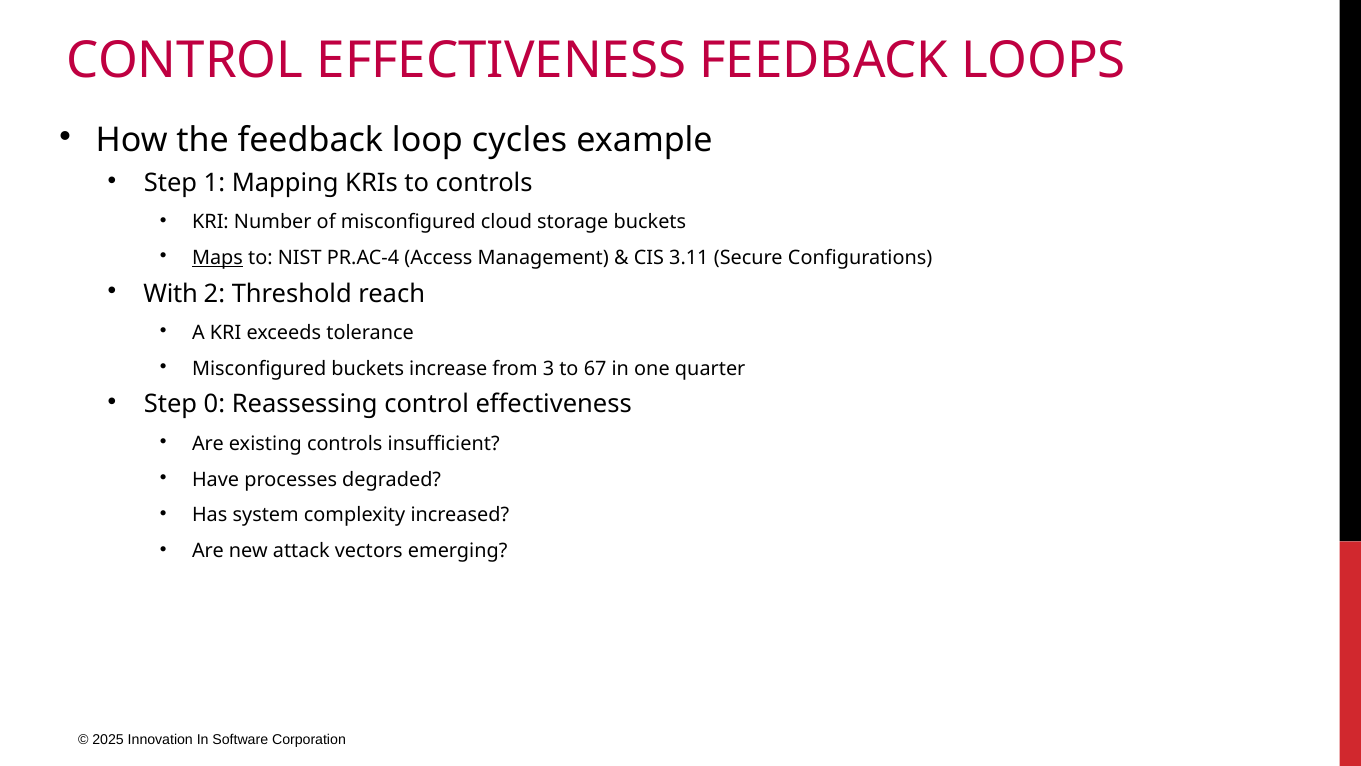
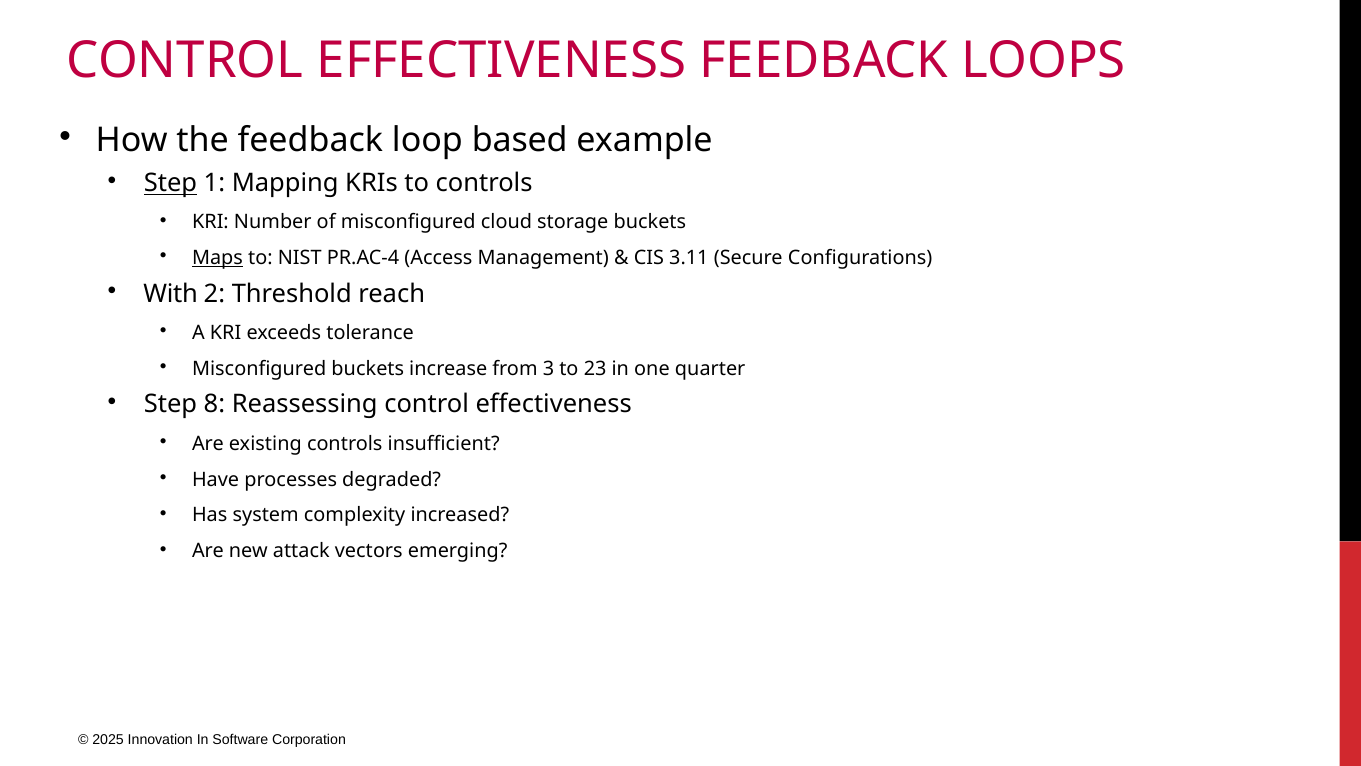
cycles: cycles -> based (520, 140)
Step underline: none -> present (171, 183)
67: 67 -> 23 (595, 369)
0: 0 -> 8 (214, 404)
